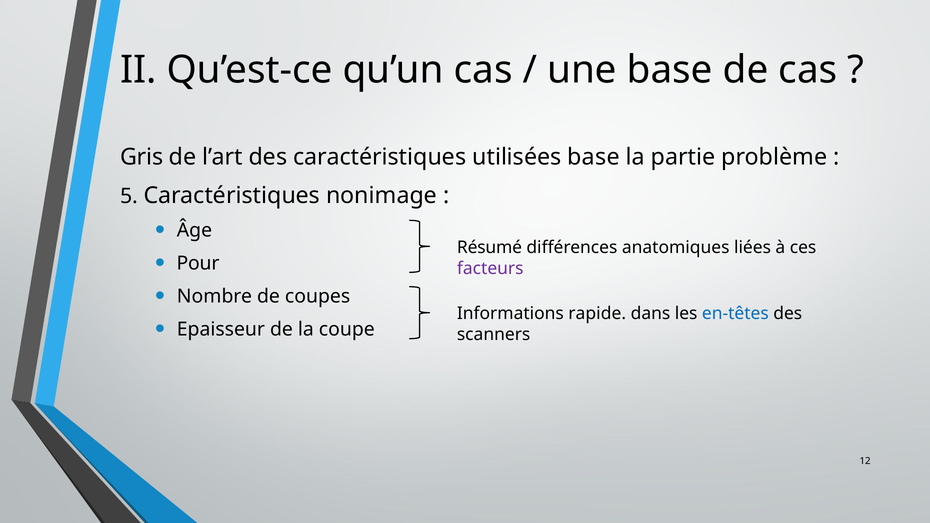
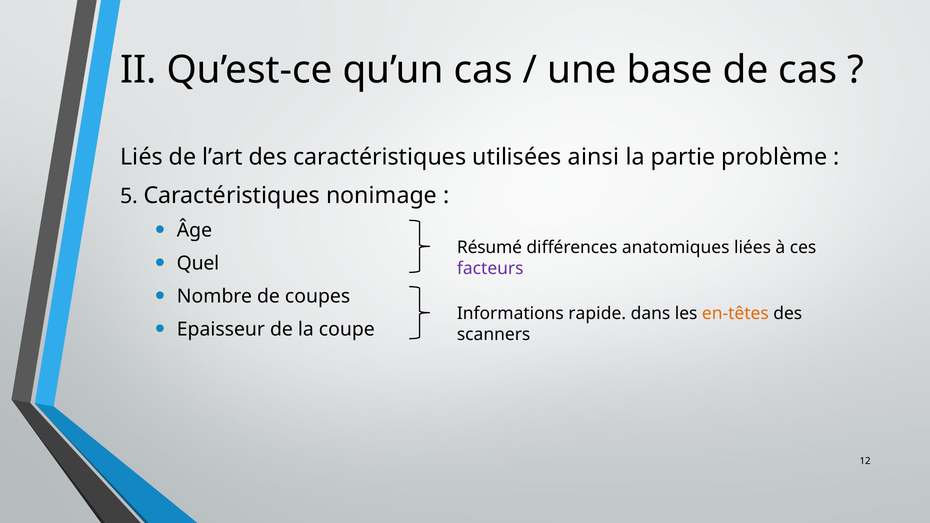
Gris: Gris -> Liés (142, 157)
utilisées base: base -> ainsi (594, 157)
Pour: Pour -> Quel (198, 264)
en-têtes colour: blue -> orange (735, 314)
